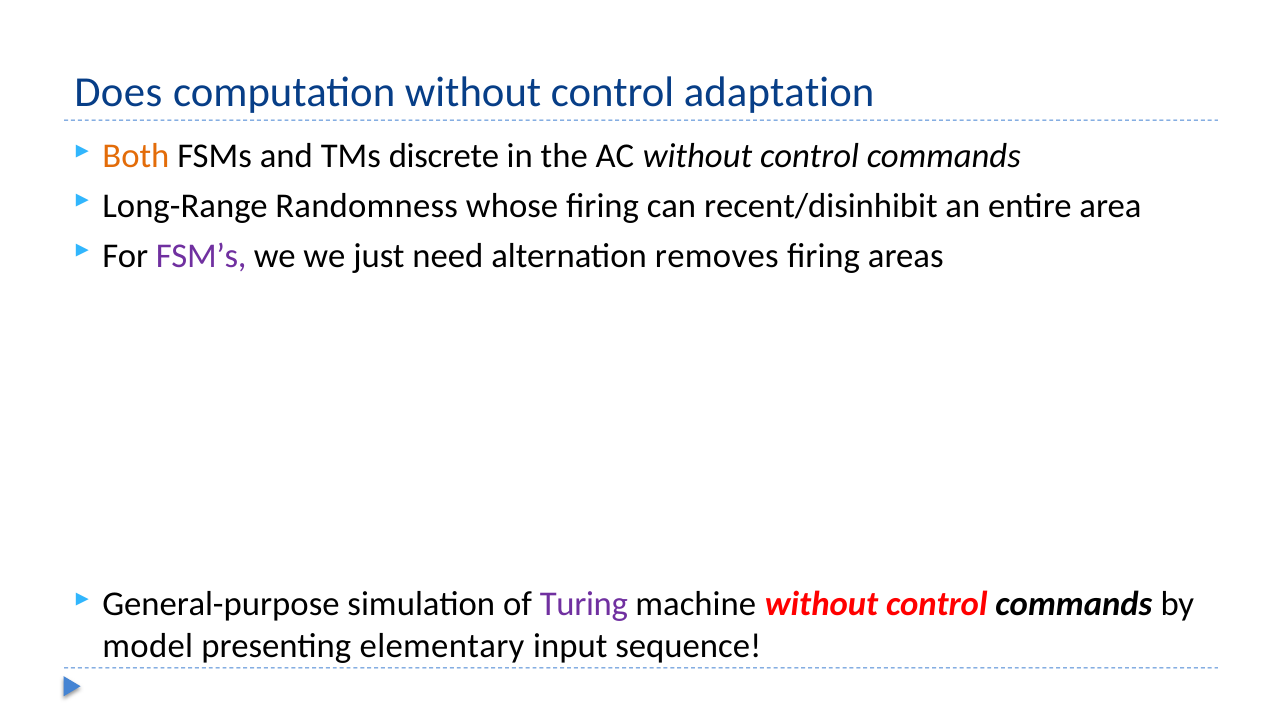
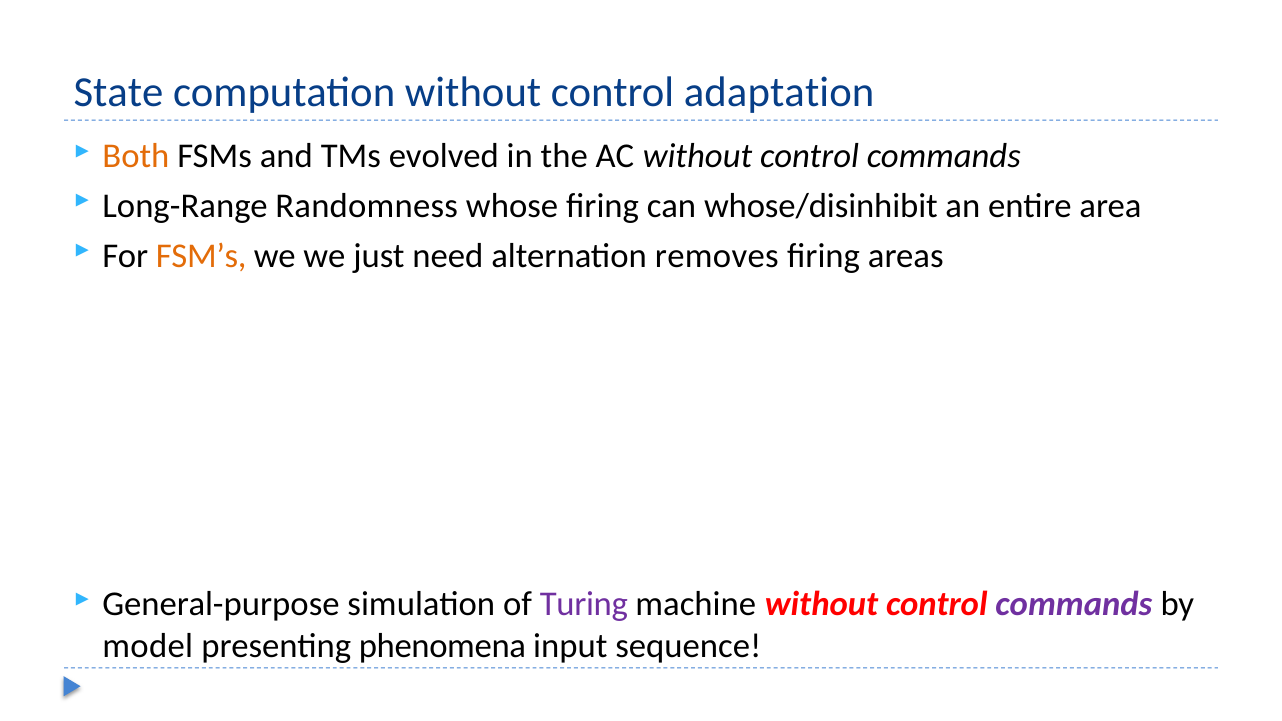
Does: Does -> State (119, 93)
discrete: discrete -> evolved (444, 156)
recent/disinhibit: recent/disinhibit -> whose/disinhibit (821, 206)
FSM’s colour: purple -> orange (201, 256)
commands colour: black -> purple (1074, 604)
elementary: elementary -> phenomena (442, 646)
